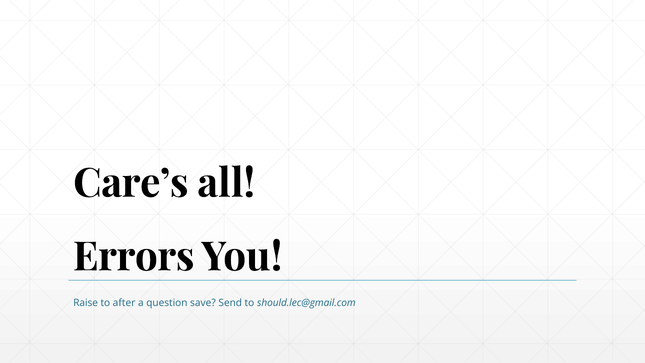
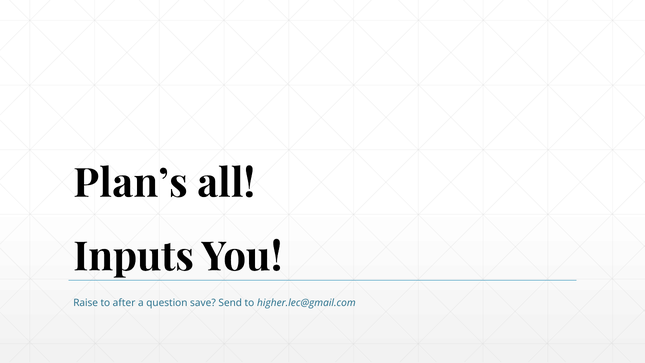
Care’s: Care’s -> Plan’s (130, 183)
Errors: Errors -> Inputs (134, 257)
should.lec@gmail.com: should.lec@gmail.com -> higher.lec@gmail.com (306, 303)
